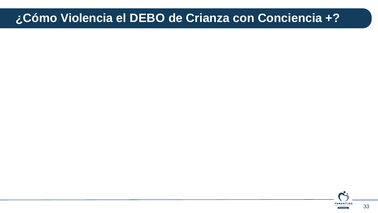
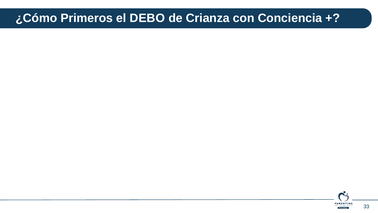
Violencia: Violencia -> Primeros (87, 18)
